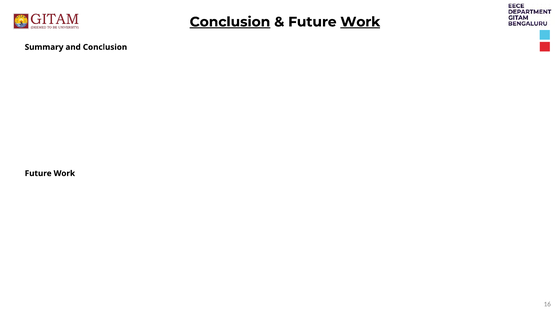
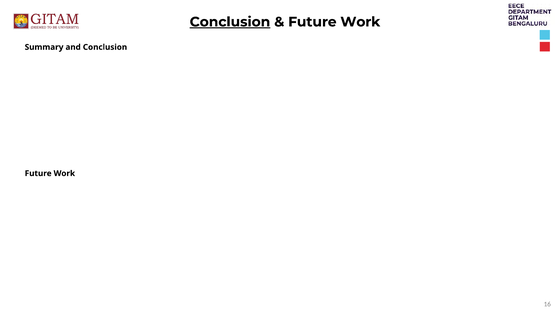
Work underline: present -> none (360, 22)
